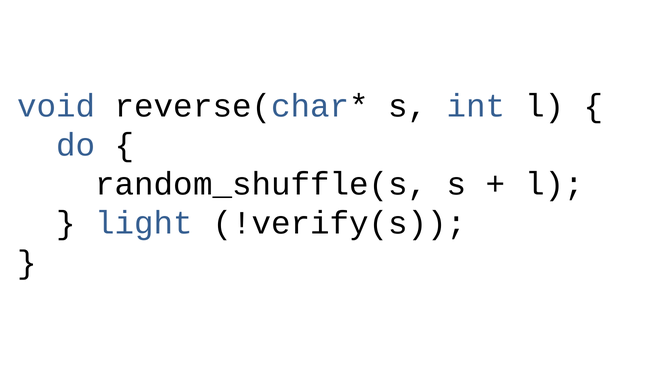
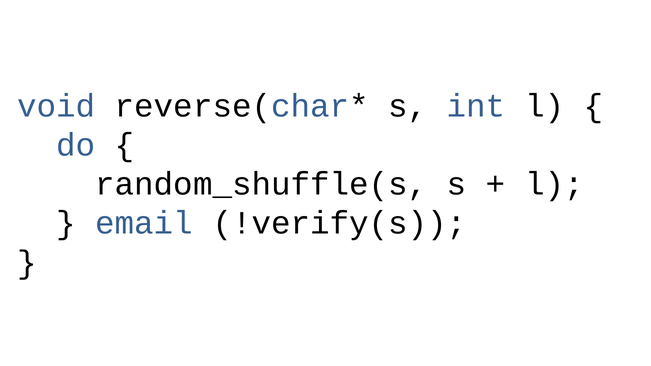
light: light -> email (144, 223)
